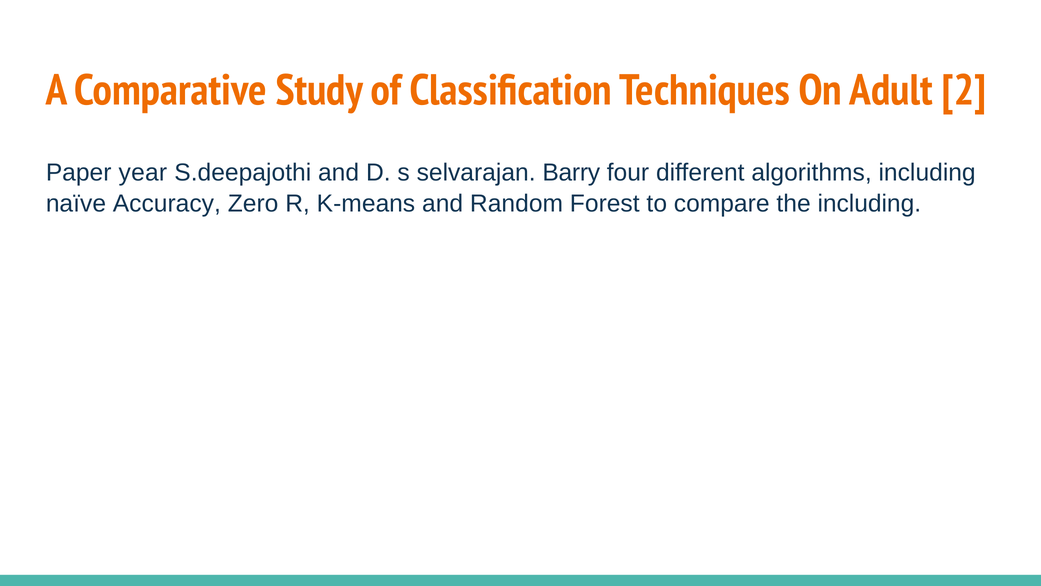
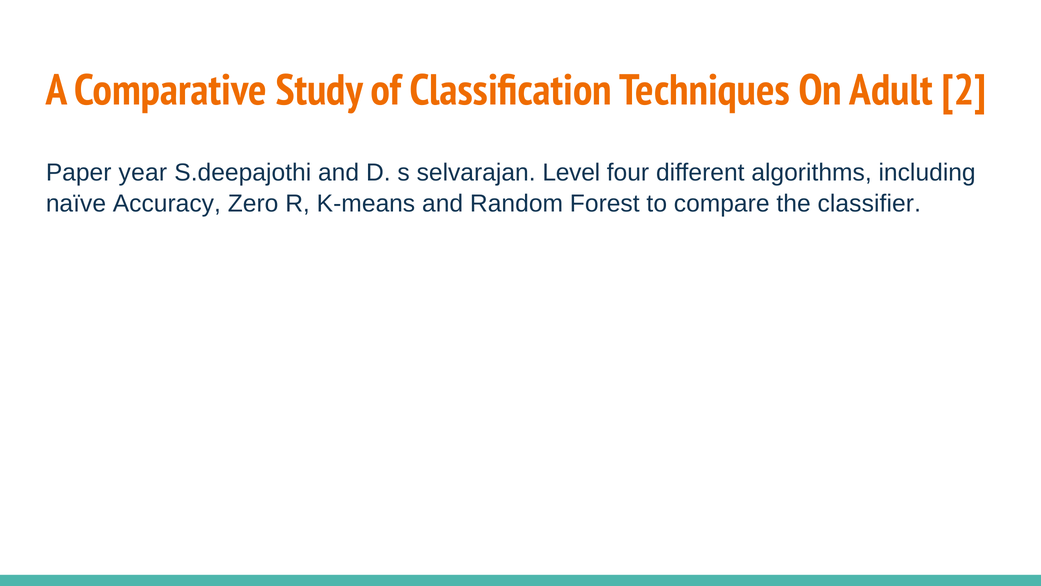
Barry: Barry -> Level (571, 173)
the including: including -> classifier (869, 204)
